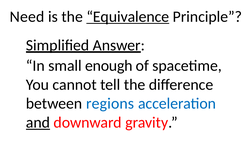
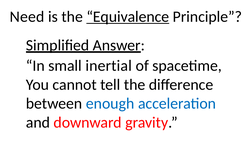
enough: enough -> inertial (109, 66)
regions: regions -> enough (110, 103)
and underline: present -> none (38, 122)
